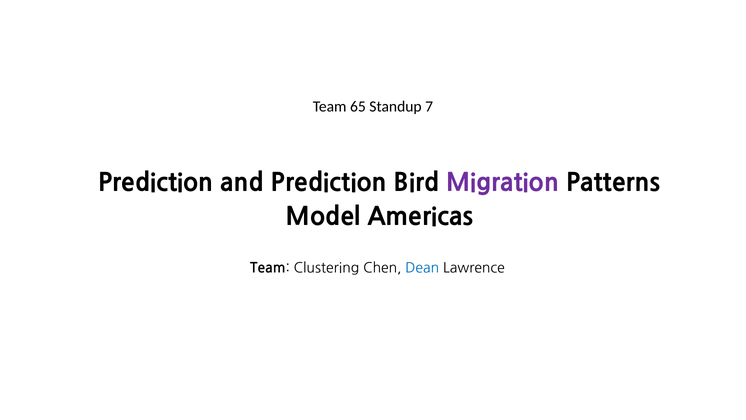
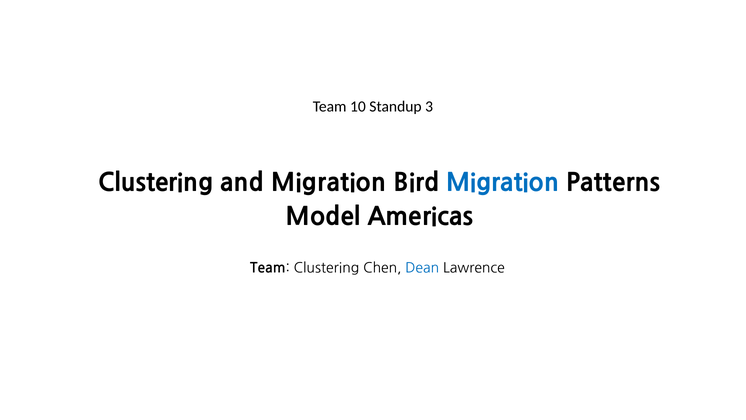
65: 65 -> 10 (358, 106)
7: 7 -> 3 (429, 106)
Prediction: Prediction -> Clustering (156, 183)
and Prediction: Prediction -> Migration (329, 183)
Migration colour: purple -> blue (503, 183)
